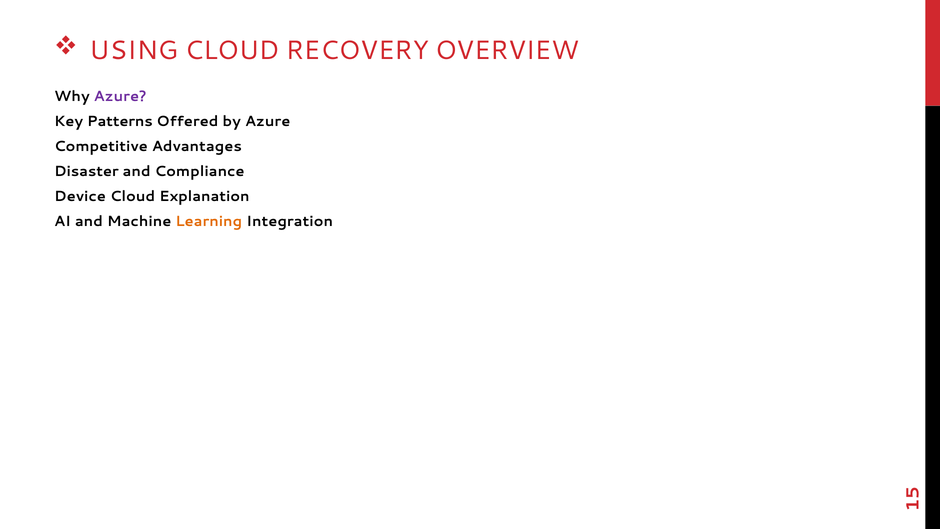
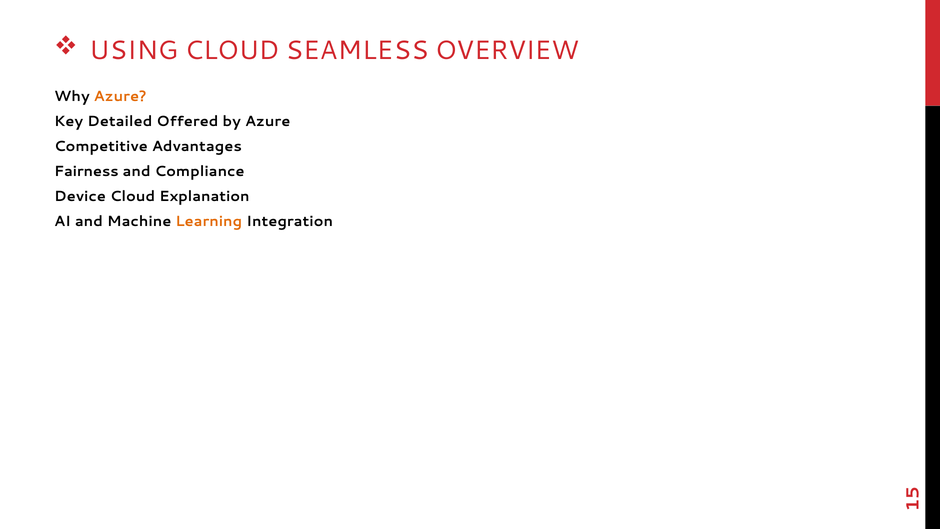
RECOVERY: RECOVERY -> SEAMLESS (357, 50)
Azure colour: purple -> orange (120, 96)
Patterns: Patterns -> Detailed (120, 121)
Disaster: Disaster -> Fairness (86, 171)
